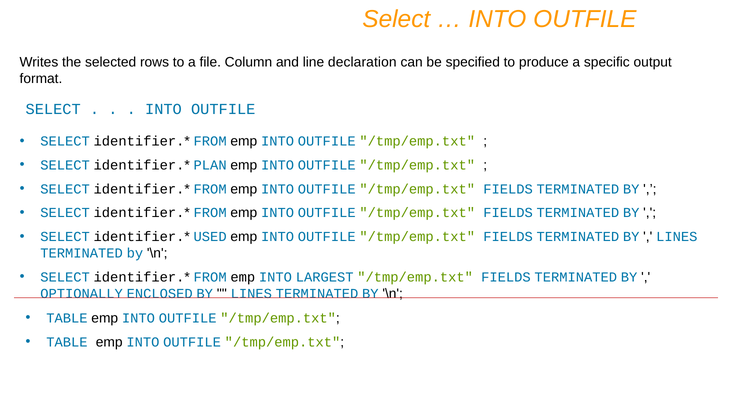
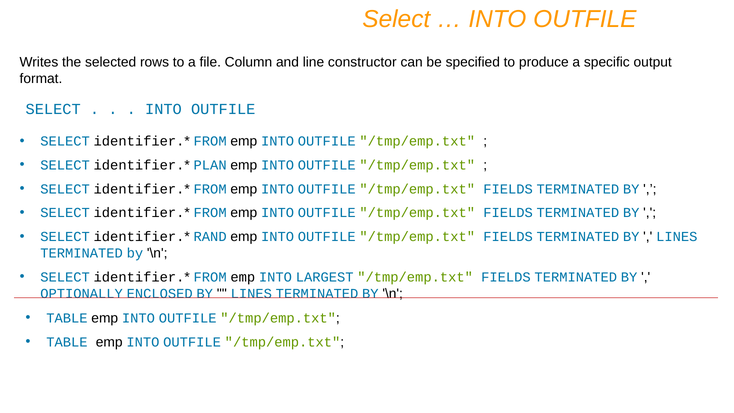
declaration: declaration -> constructor (362, 62)
USED: USED -> RAND (210, 237)
